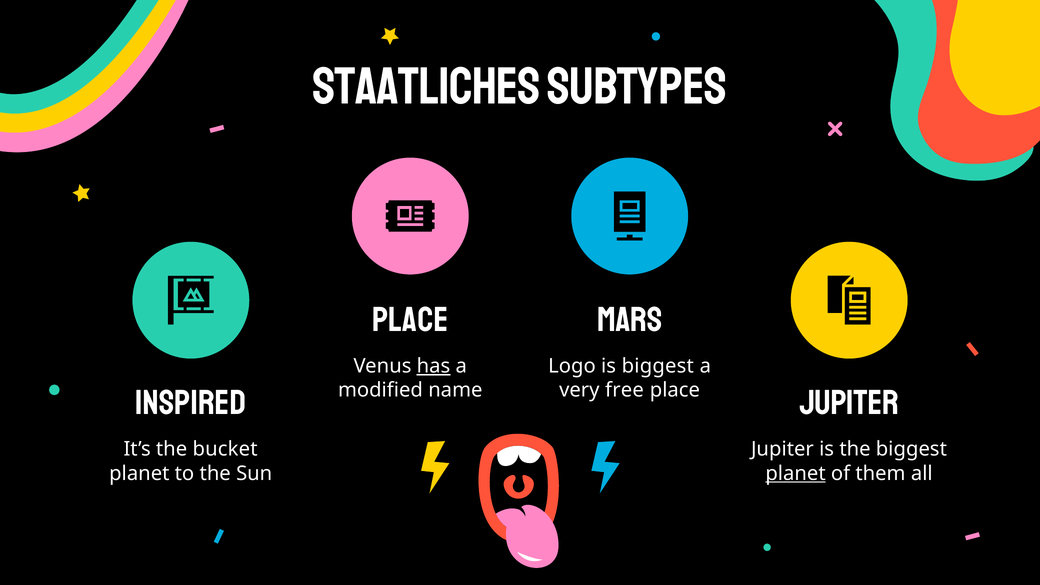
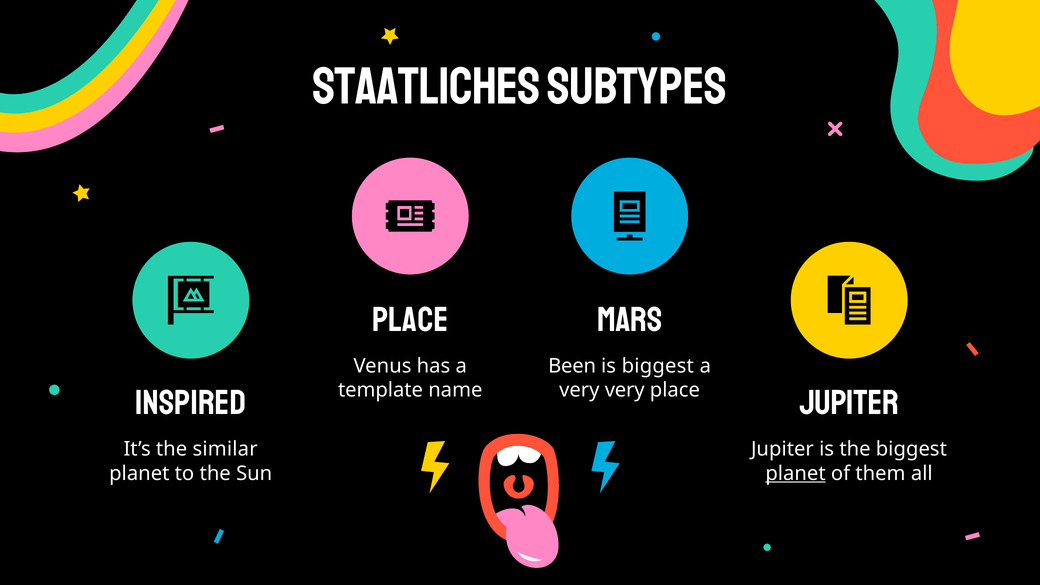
has underline: present -> none (433, 366)
Logo: Logo -> Been (572, 366)
modified: modified -> template (380, 390)
very free: free -> very (625, 390)
bucket: bucket -> similar (225, 449)
